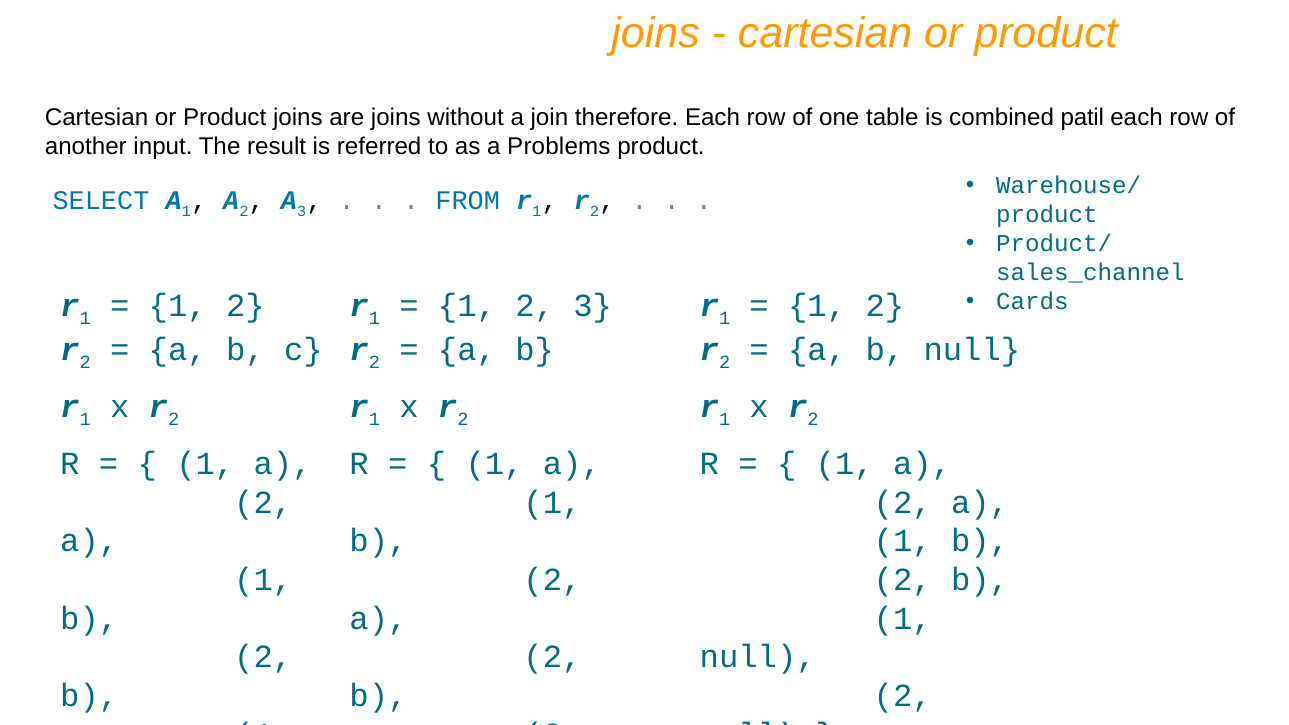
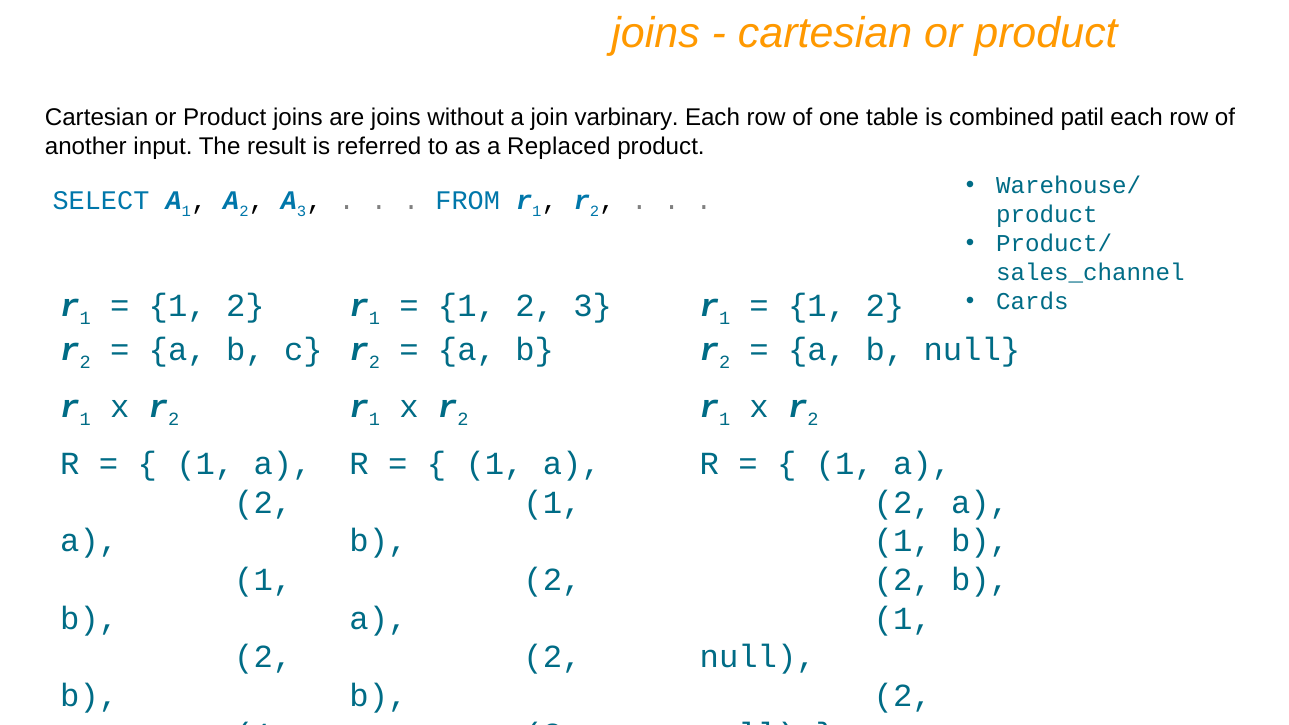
therefore: therefore -> varbinary (627, 117)
Problems: Problems -> Replaced (559, 146)
